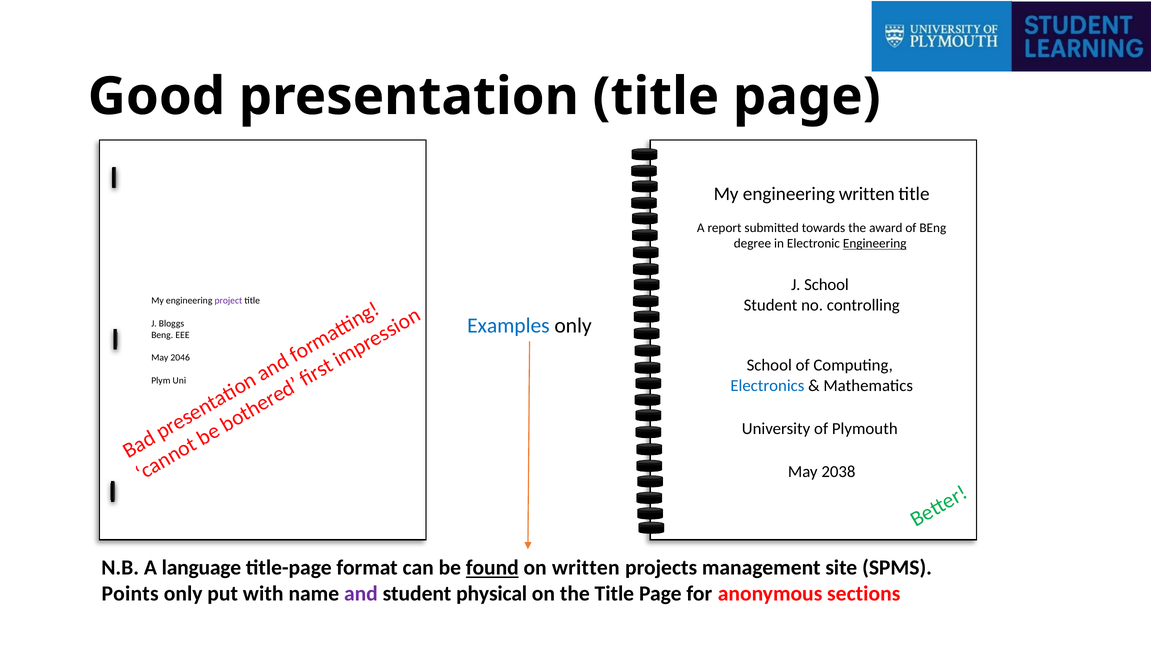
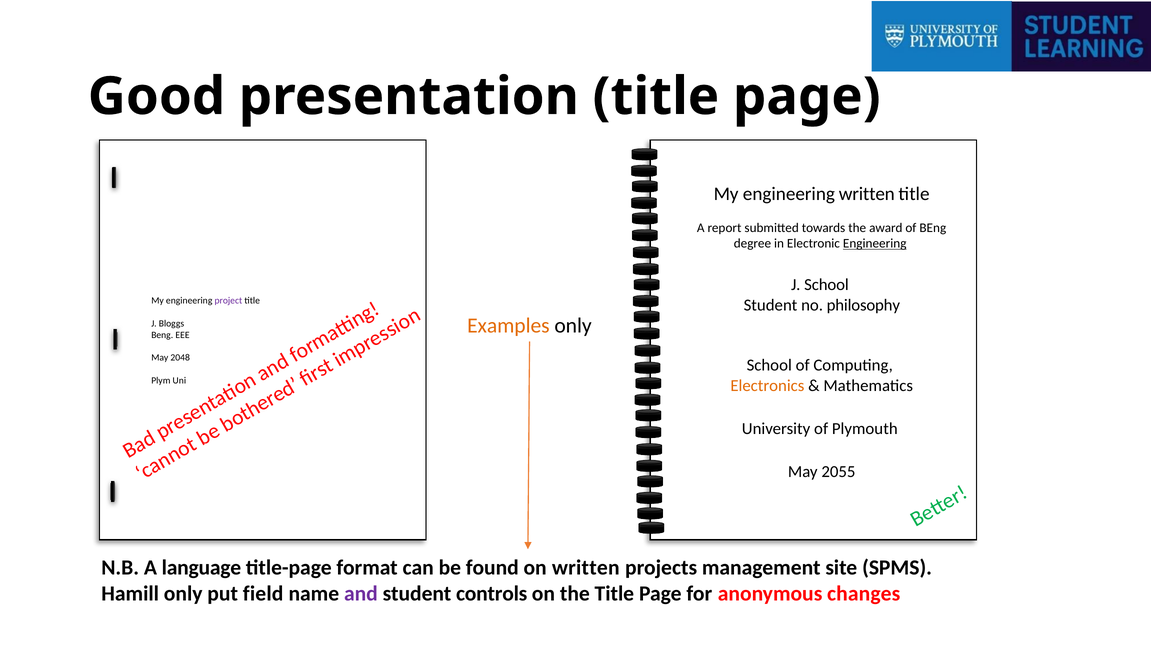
controlling: controlling -> philosophy (863, 305)
Examples colour: blue -> orange (508, 326)
2046: 2046 -> 2048 (180, 358)
Electronics colour: blue -> orange (767, 386)
2038: 2038 -> 2055 (838, 472)
found underline: present -> none (492, 568)
Points: Points -> Hamill (130, 594)
with: with -> field (263, 594)
physical: physical -> controls (492, 594)
sections: sections -> changes (864, 594)
